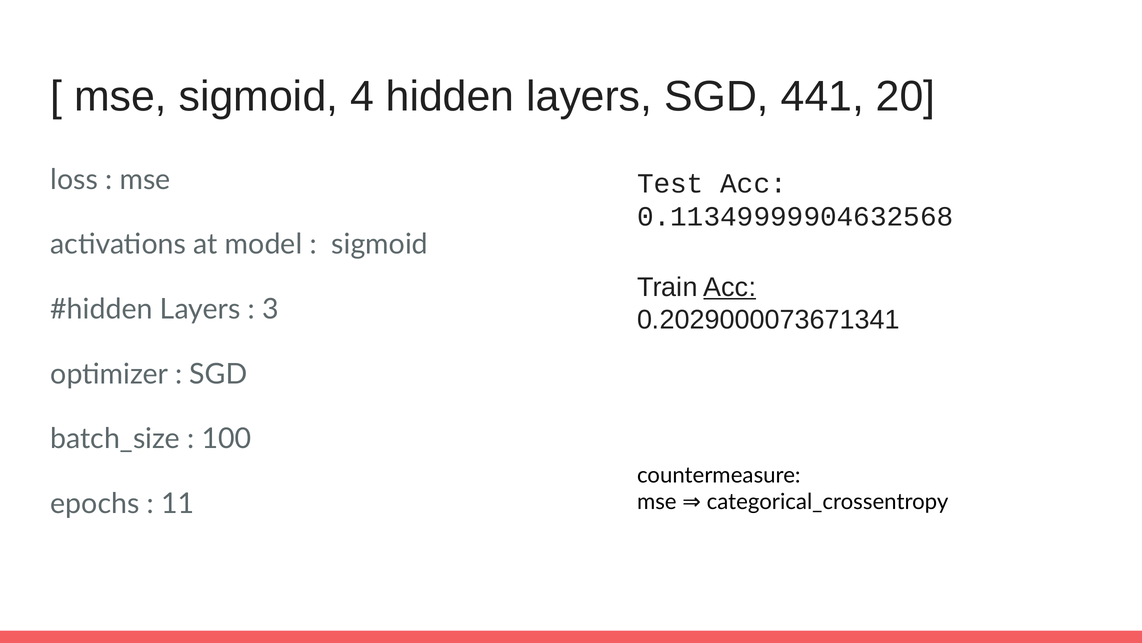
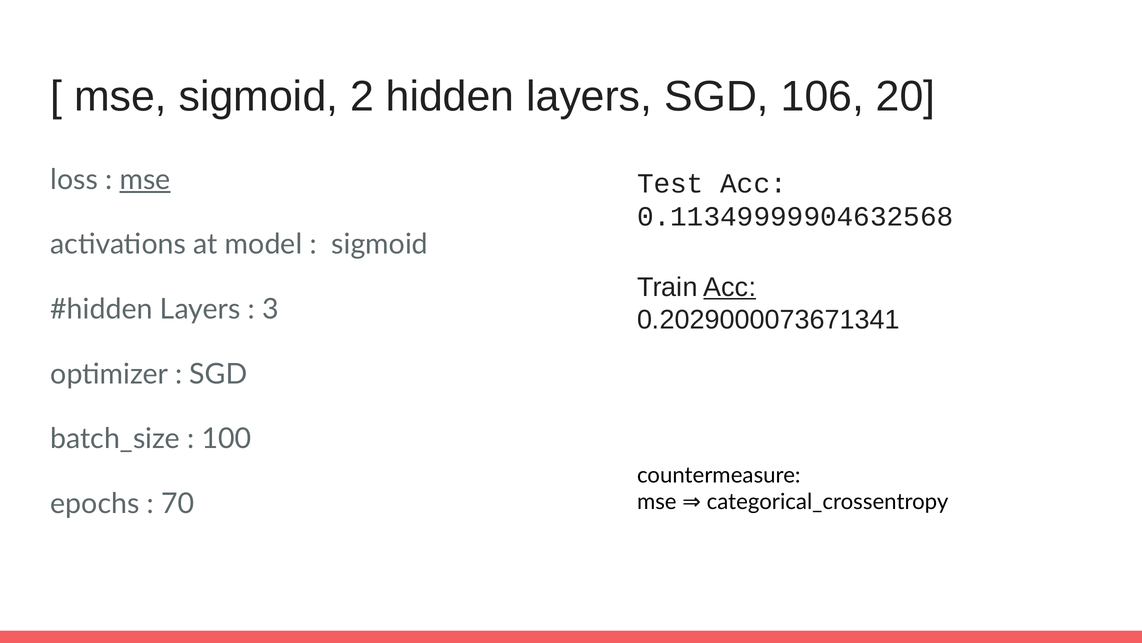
4: 4 -> 2 (362, 97)
441: 441 -> 106 (822, 97)
mse underline: none -> present (145, 180)
11: 11 -> 70 (178, 503)
